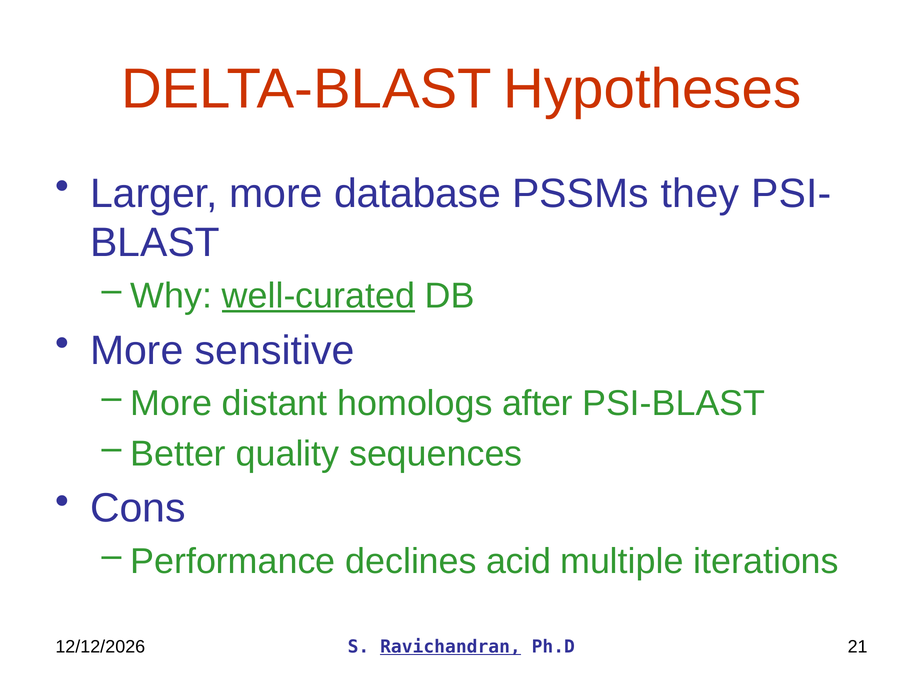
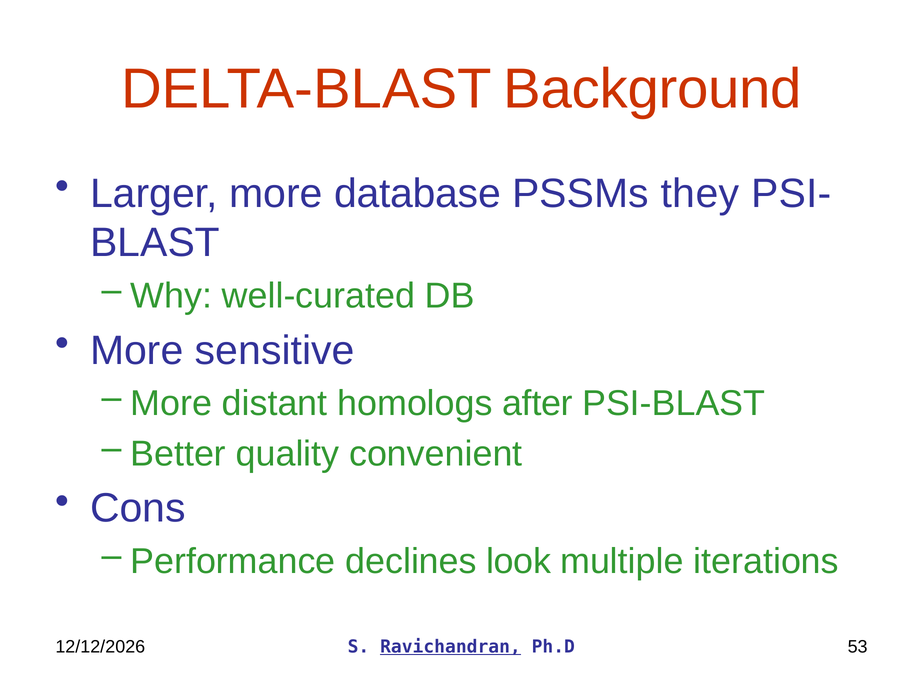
Hypotheses: Hypotheses -> Background (652, 89)
well-curated underline: present -> none (318, 296)
sequences: sequences -> convenient (436, 454)
acid: acid -> look (519, 562)
21: 21 -> 53 (858, 647)
